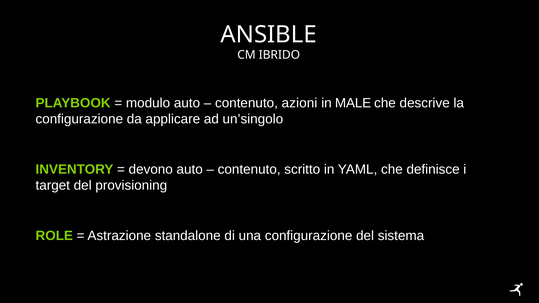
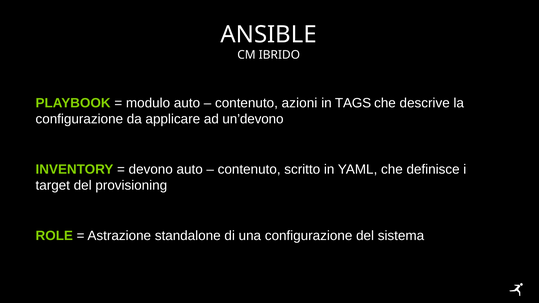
MALE: MALE -> TAGS (353, 103)
un’singolo: un’singolo -> un’devono (253, 119)
